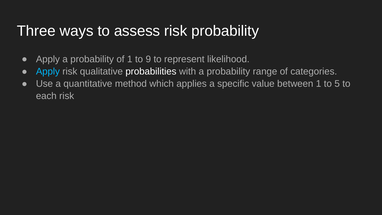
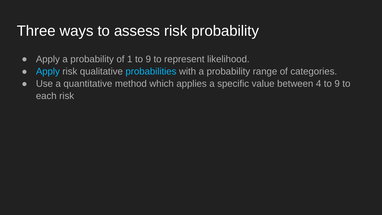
probabilities colour: white -> light blue (151, 71)
between 1: 1 -> 4 (319, 84)
5: 5 -> 9 (337, 84)
